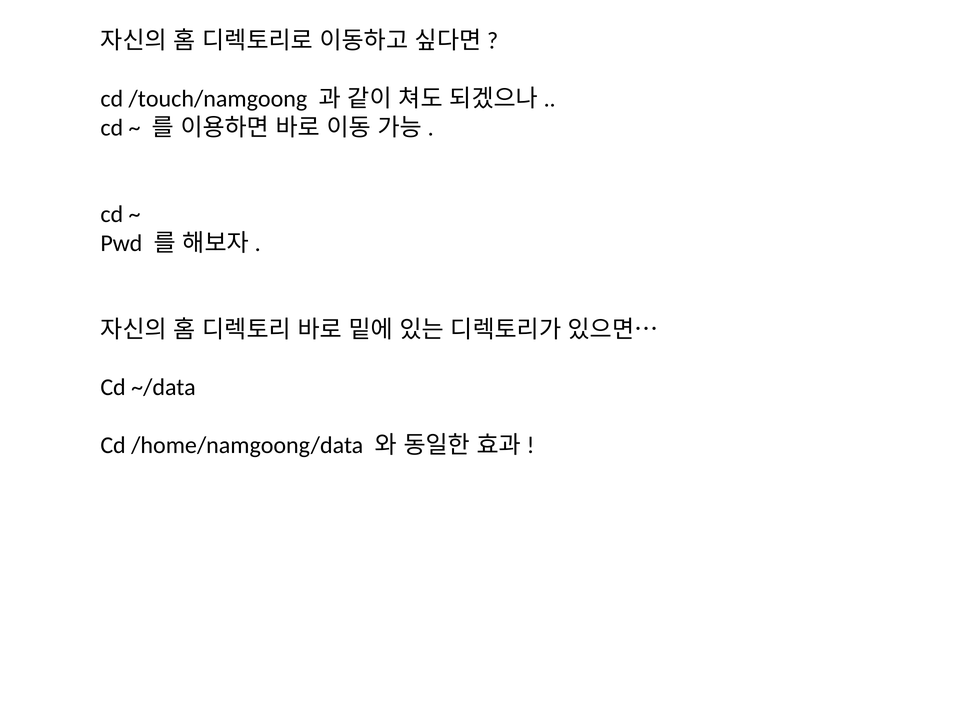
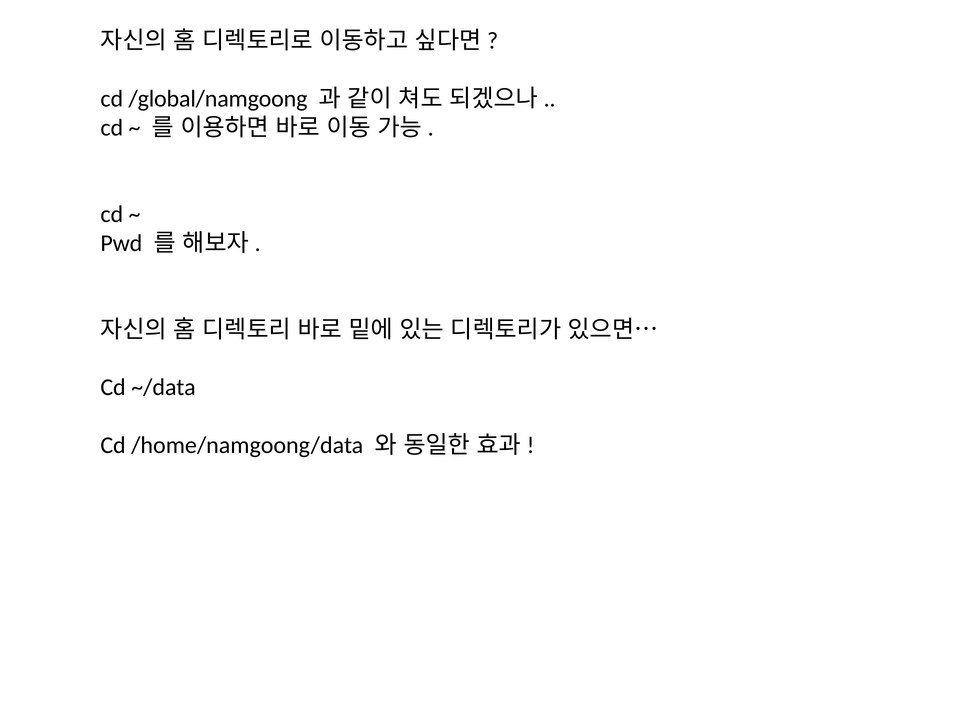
/touch/namgoong: /touch/namgoong -> /global/namgoong (218, 99)
